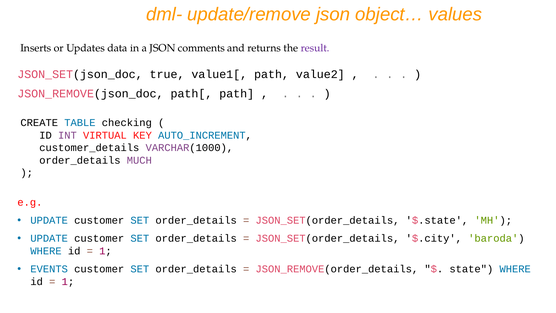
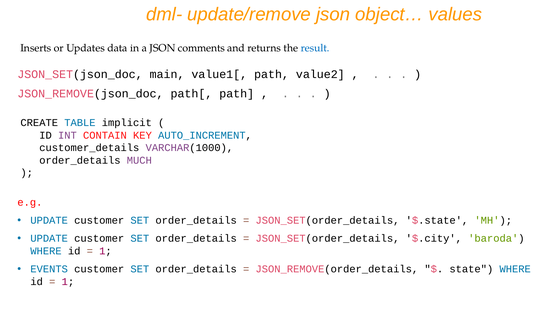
result colour: purple -> blue (315, 48)
true: true -> main (167, 74)
checking: checking -> implicit (127, 123)
VIRTUAL: VIRTUAL -> CONTAIN (105, 135)
